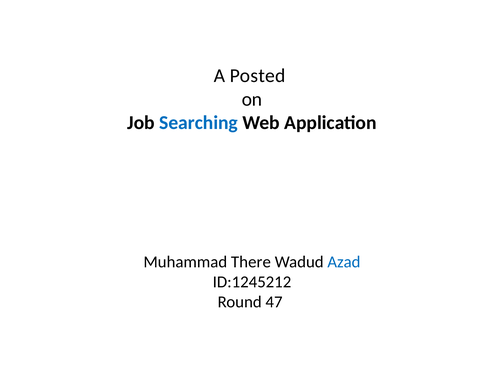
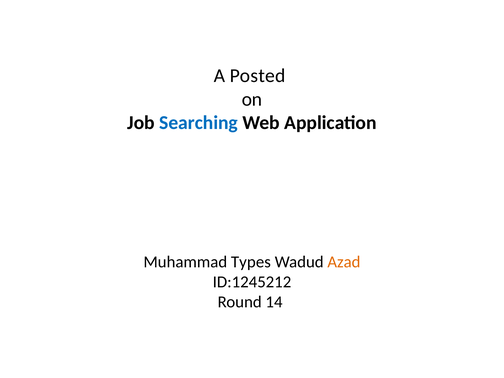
There: There -> Types (251, 262)
Azad colour: blue -> orange (344, 262)
47: 47 -> 14 (274, 302)
